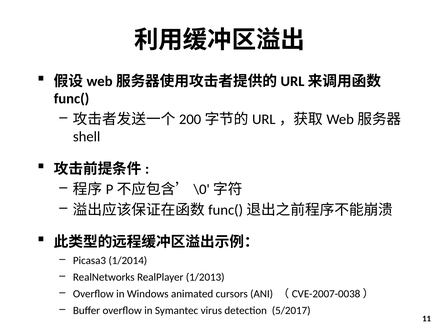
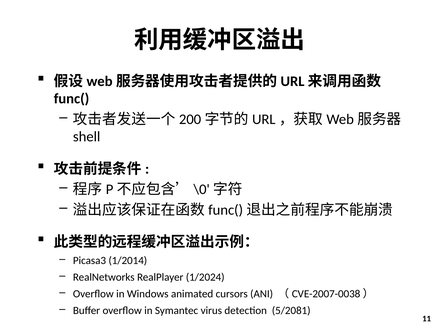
1/2013: 1/2013 -> 1/2024 (205, 278)
5/2017: 5/2017 -> 5/2081 (291, 311)
